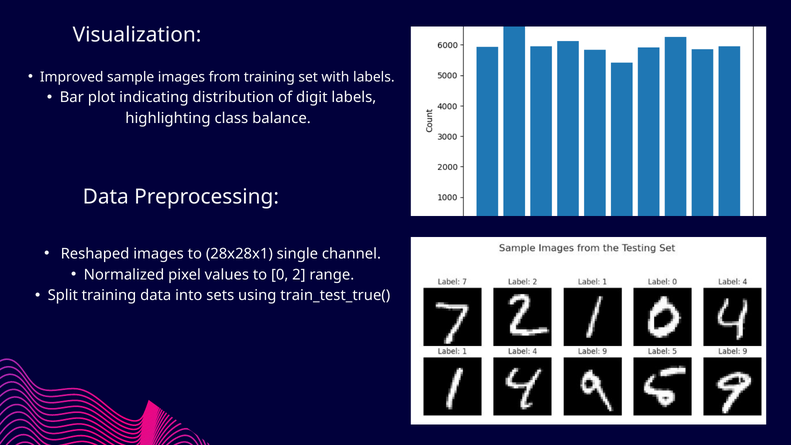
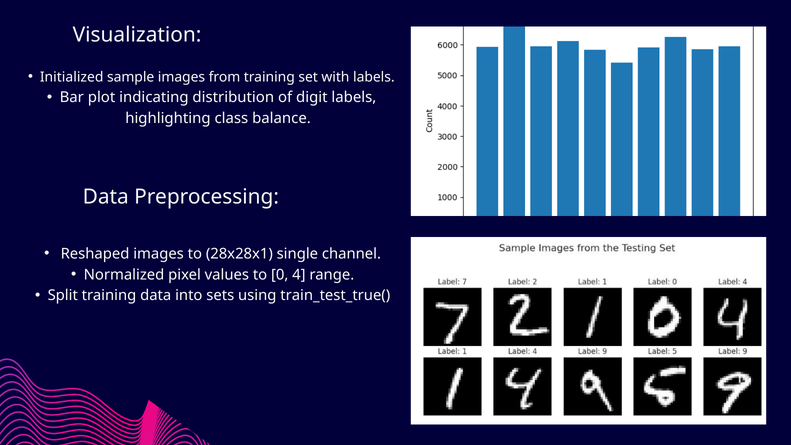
Improved: Improved -> Initialized (72, 77)
2: 2 -> 4 (299, 275)
